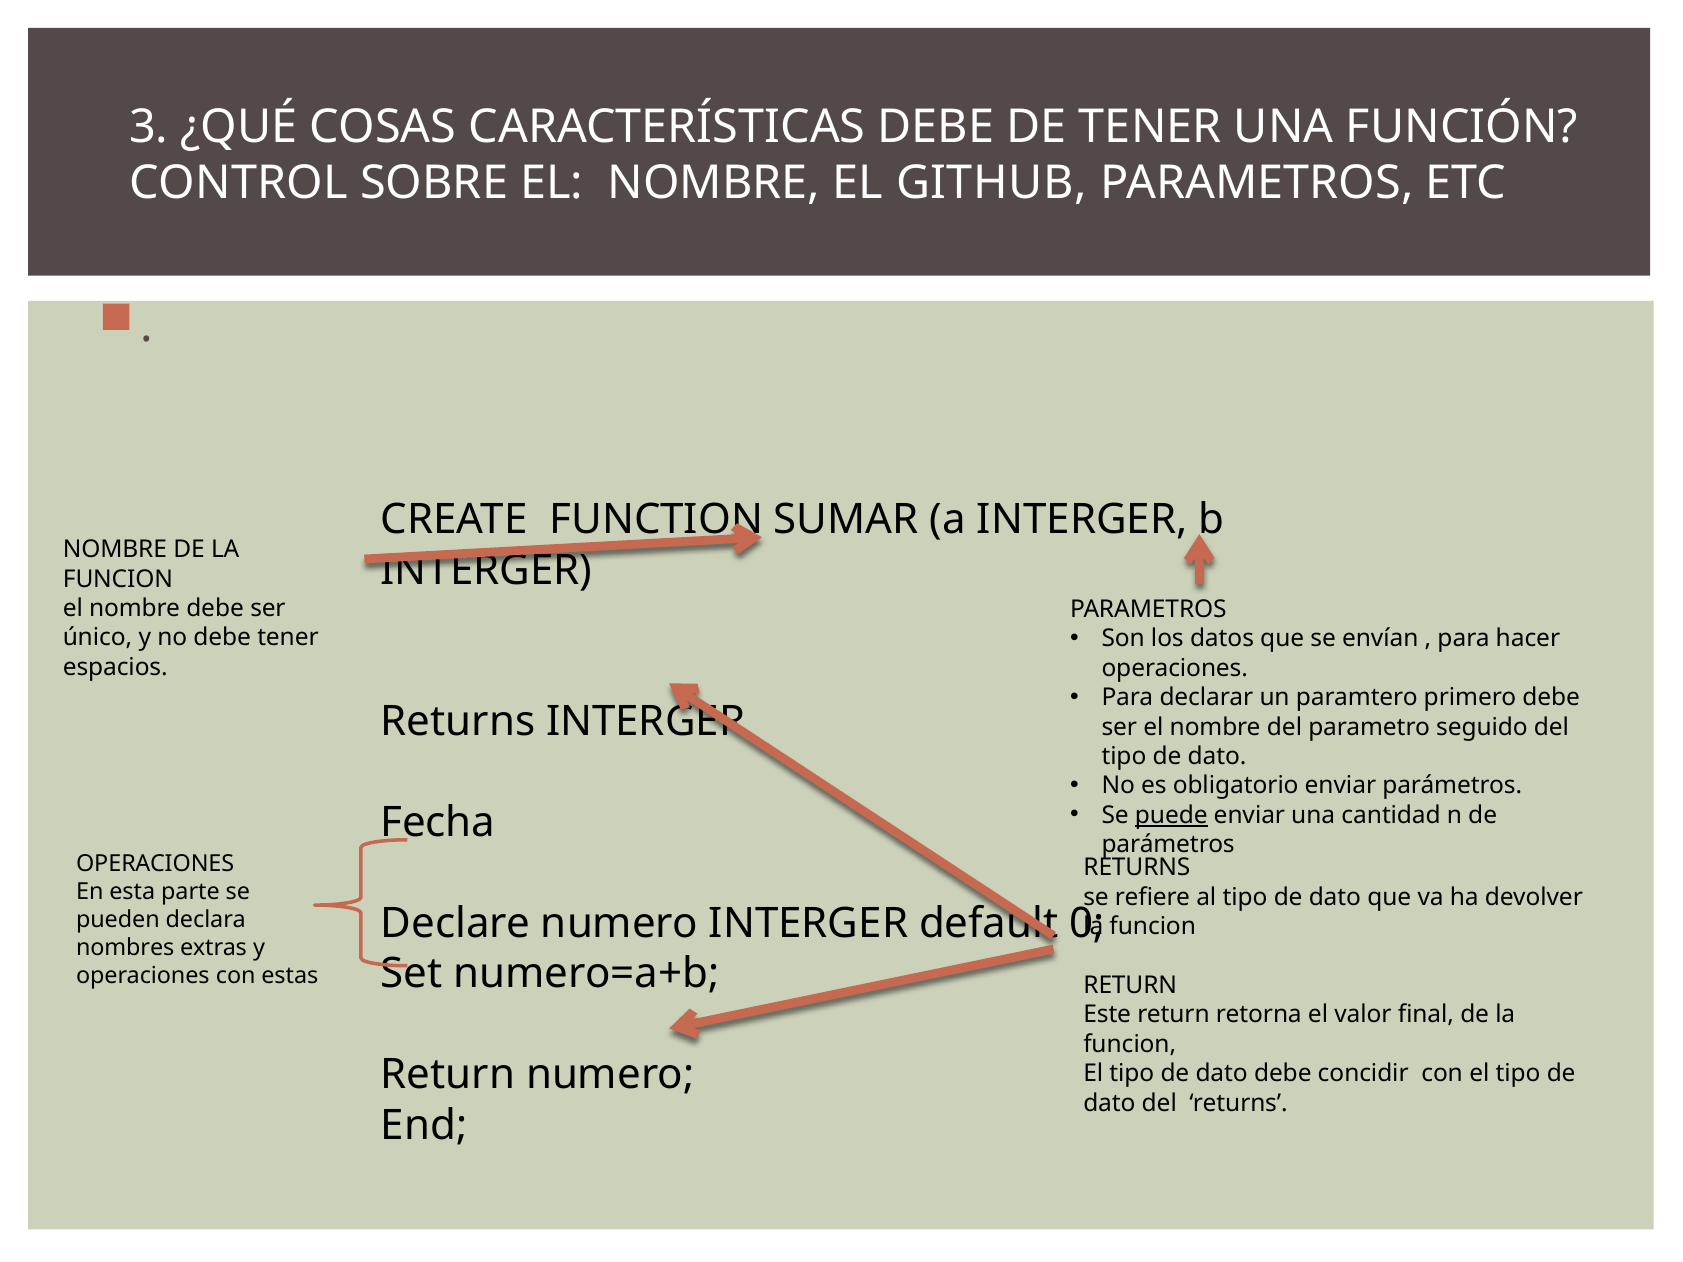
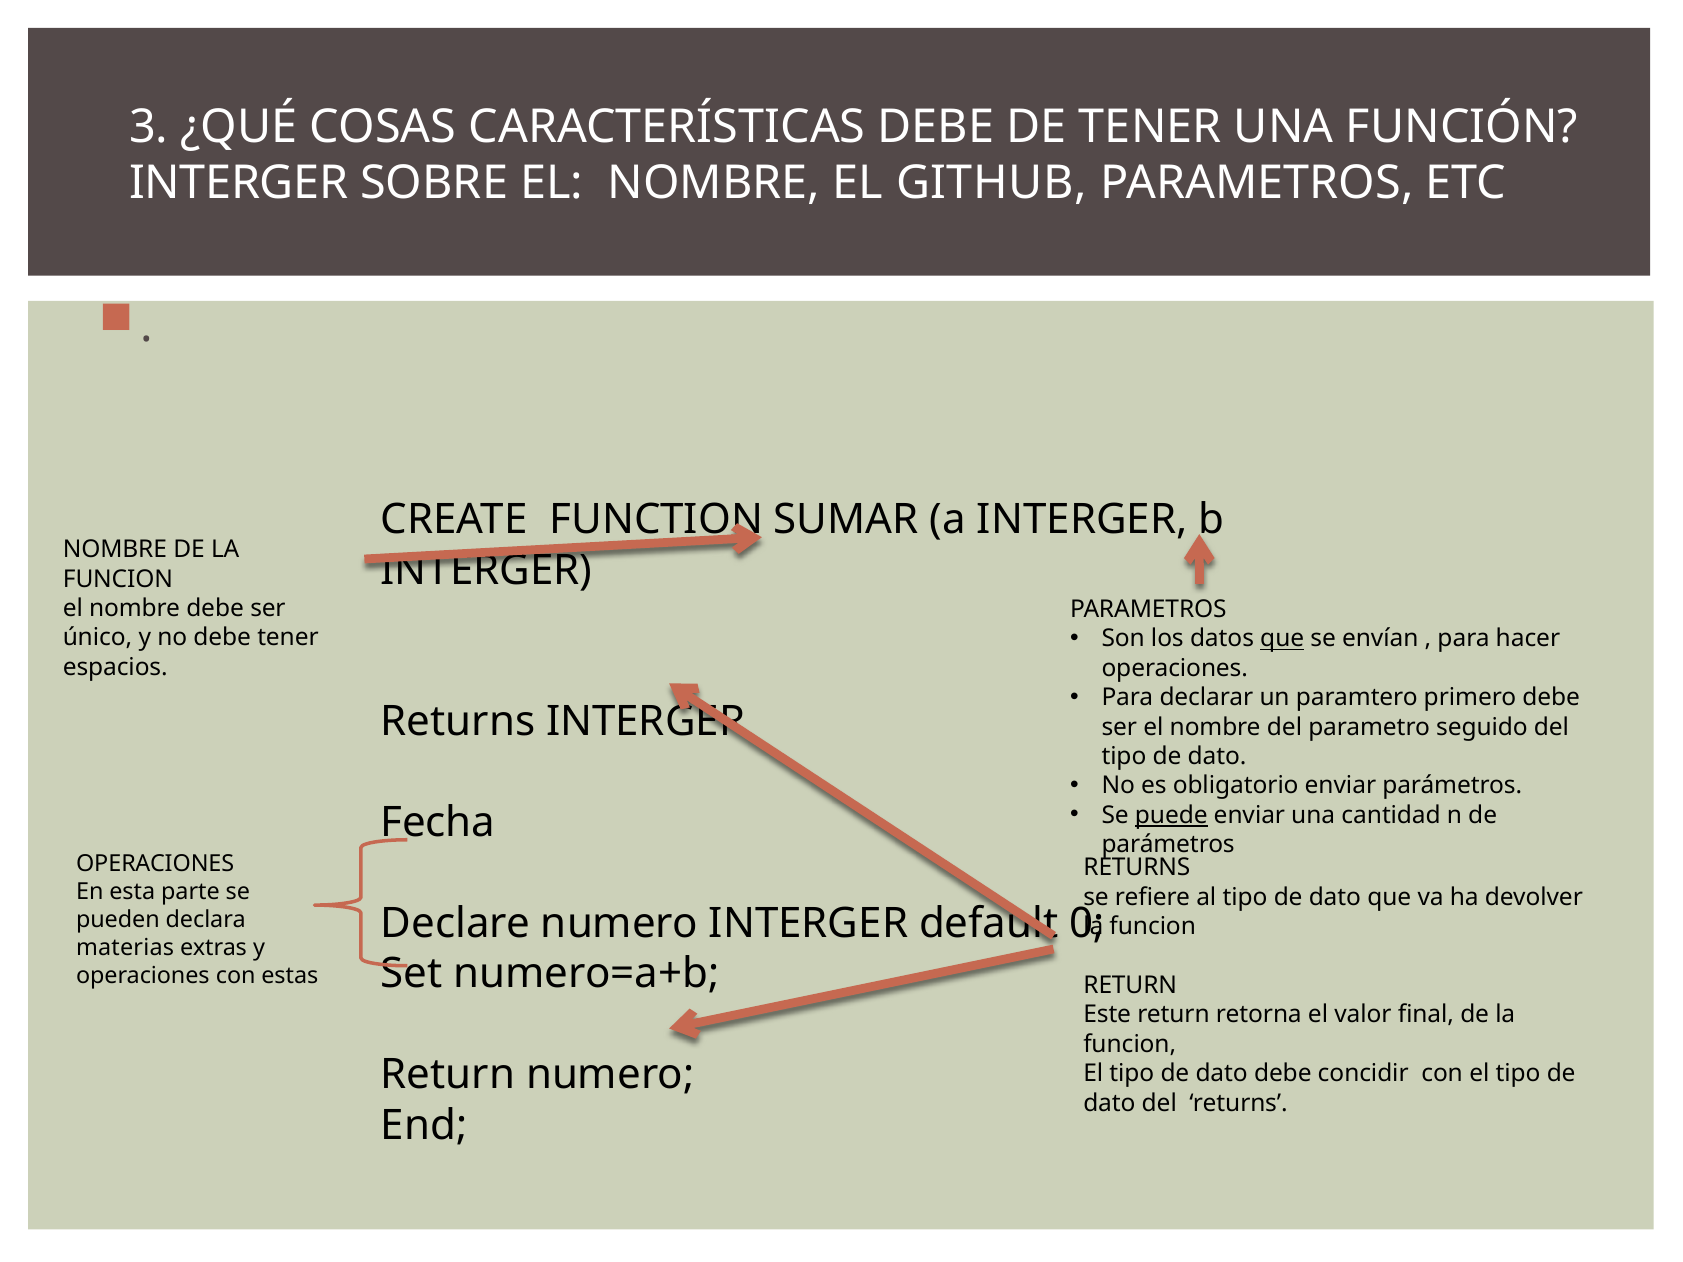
CONTROL: CONTROL -> INTERGER (239, 183)
que underline: none -> present (1282, 639)
nombres: nombres -> materias (125, 948)
